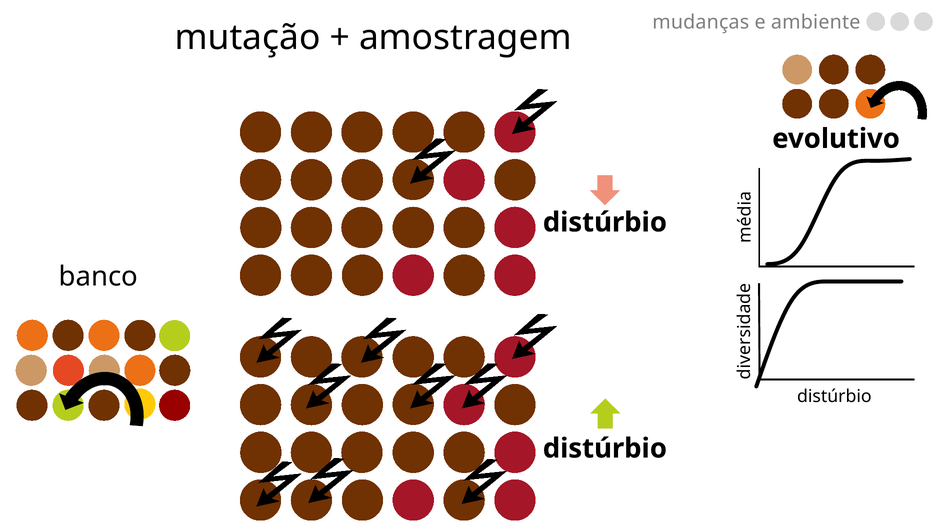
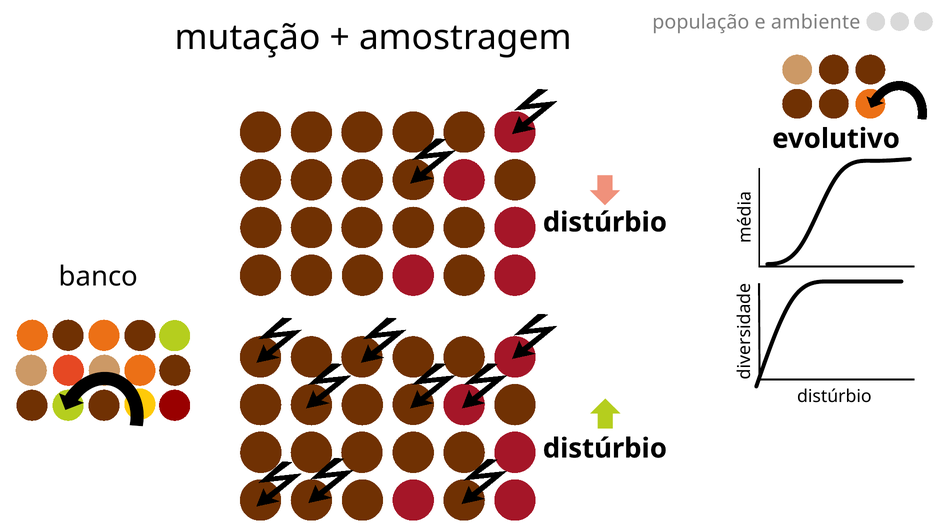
mudanças: mudanças -> população (701, 22)
